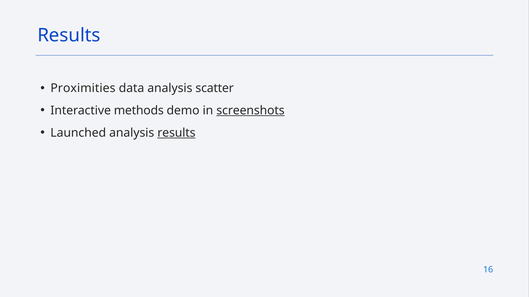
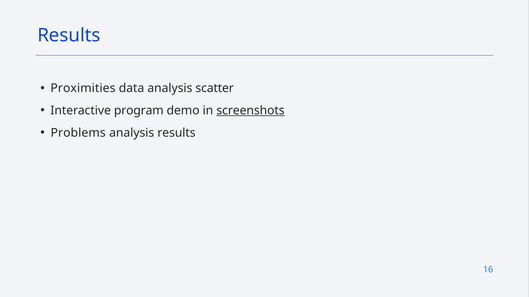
methods: methods -> program (139, 111)
Launched: Launched -> Problems (78, 133)
results underline: present -> none (176, 133)
